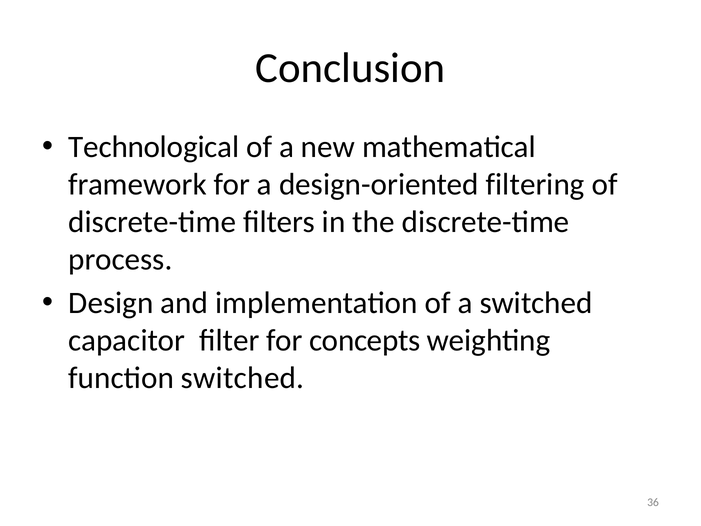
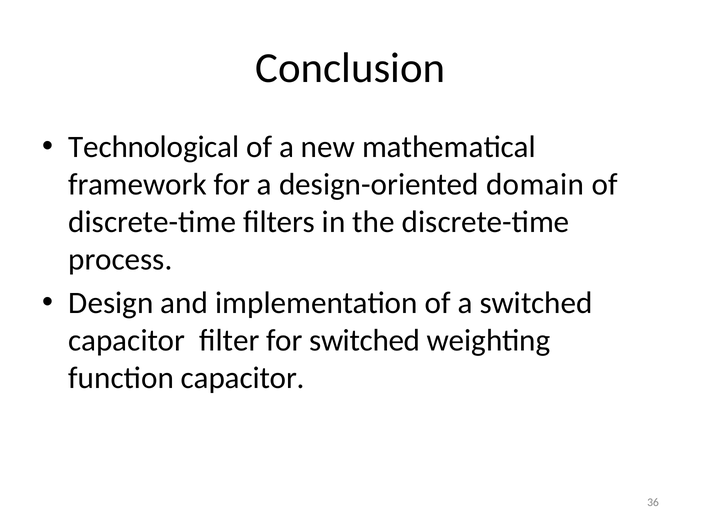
filtering: filtering -> domain (535, 184)
for concepts: concepts -> switched (365, 340)
function switched: switched -> capacitor (243, 378)
